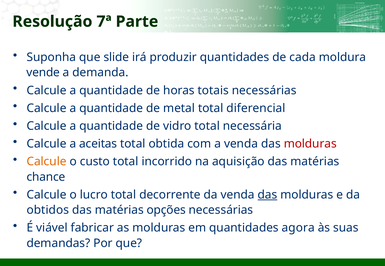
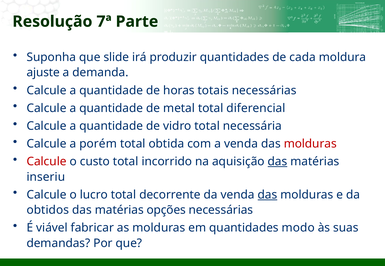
vende: vende -> ajuste (43, 73)
aceitas: aceitas -> porém (98, 144)
Calcule colour: orange -> red (47, 162)
das underline: none -> present (278, 162)
chance: chance -> inseriu (46, 177)
agora: agora -> modo (298, 228)
